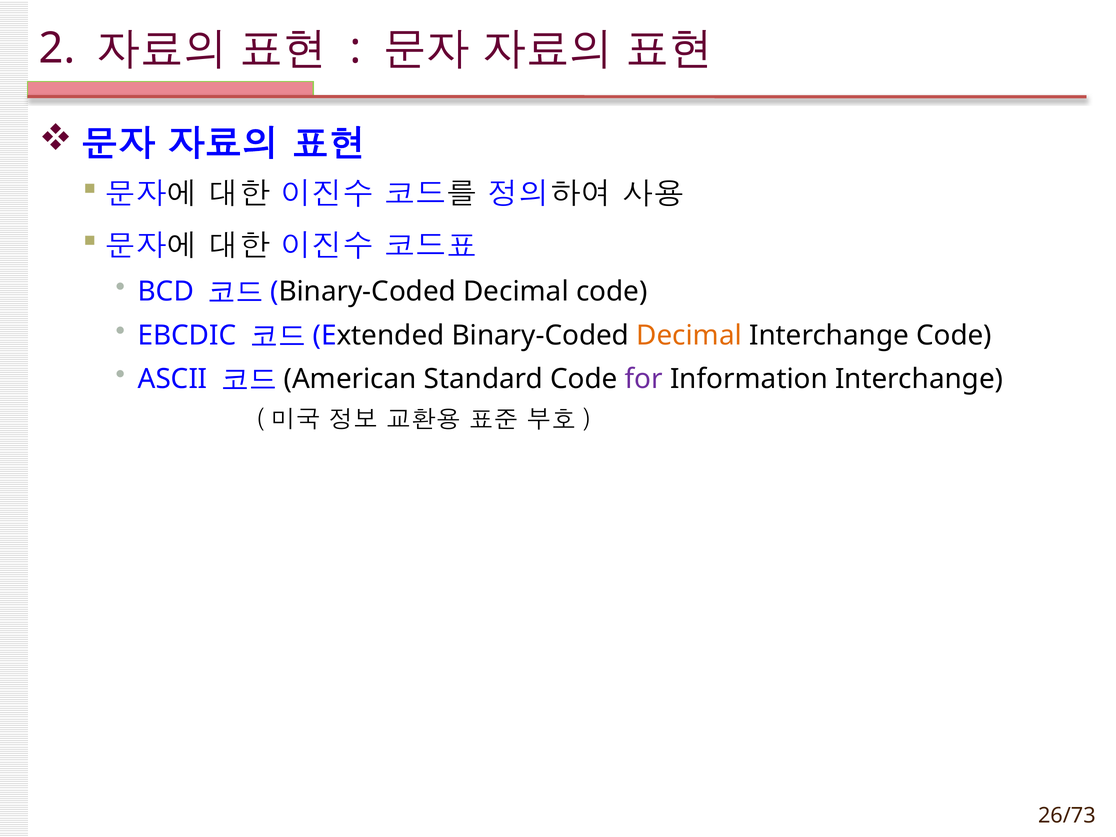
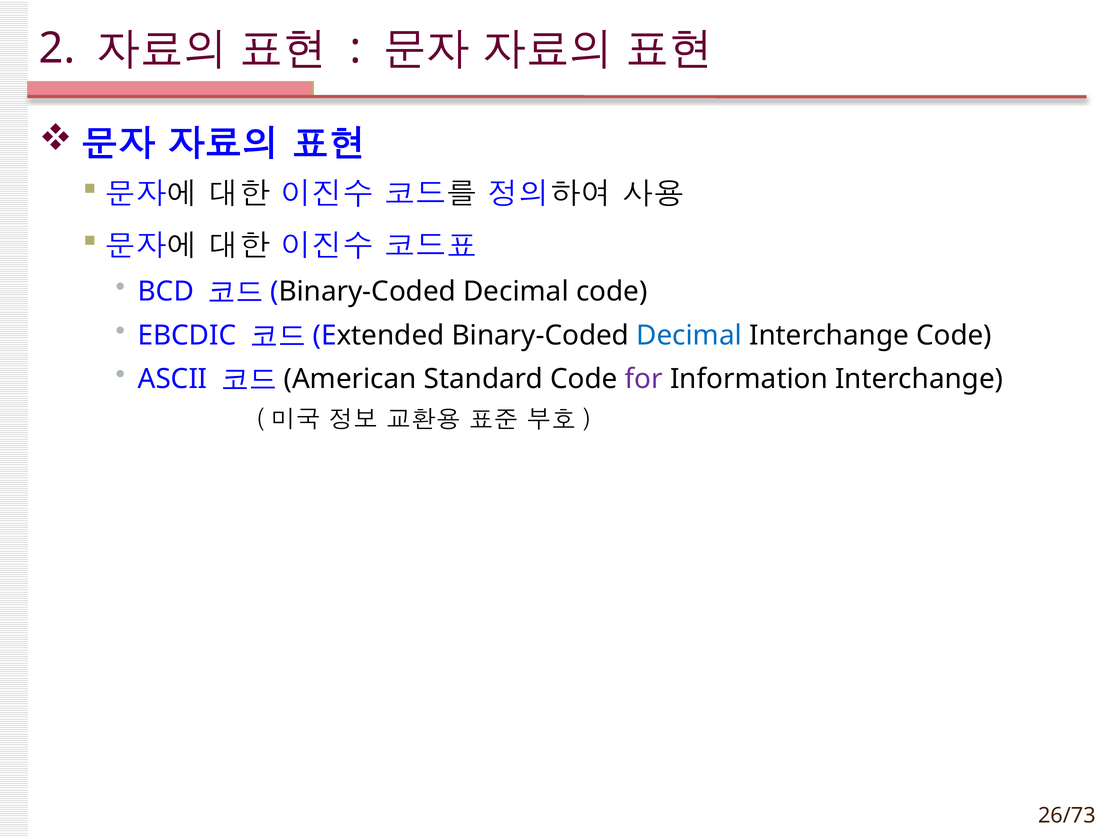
Decimal colour: orange -> blue (689, 335)
